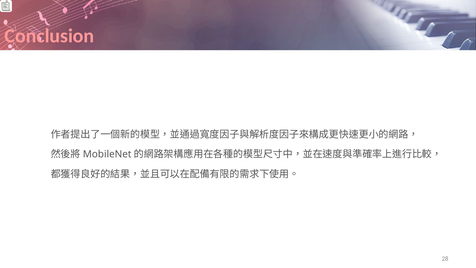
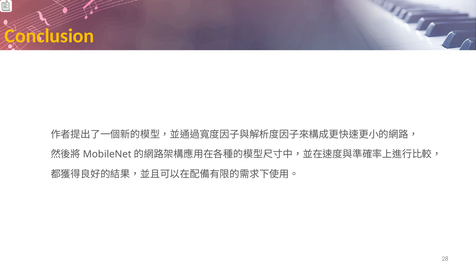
Conclusion colour: pink -> yellow (49, 36)
